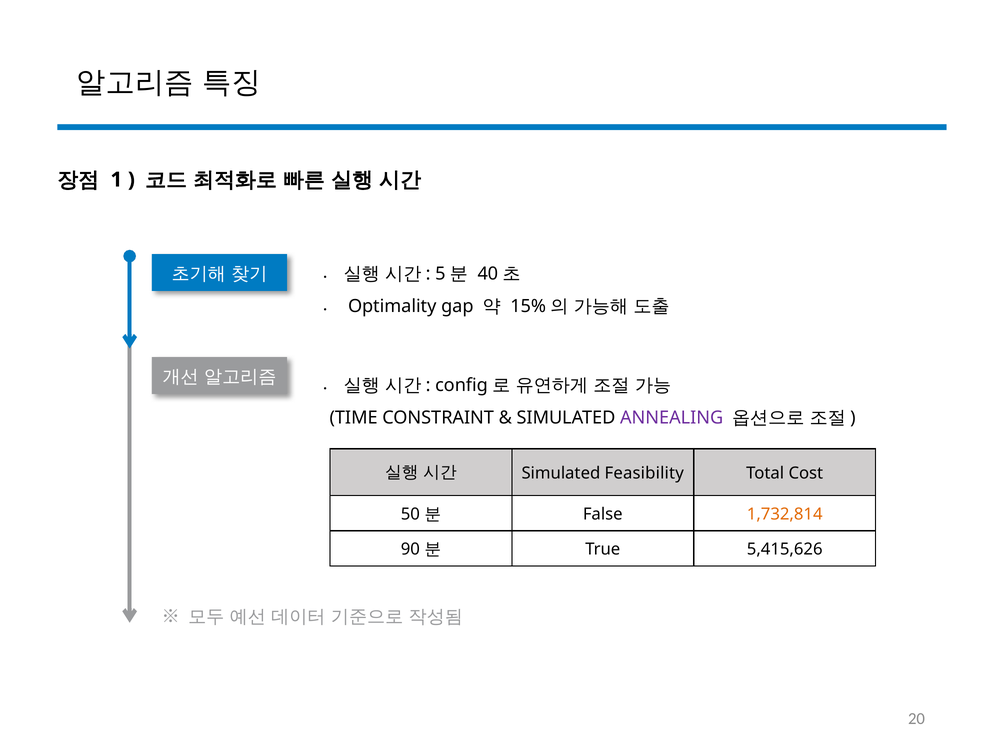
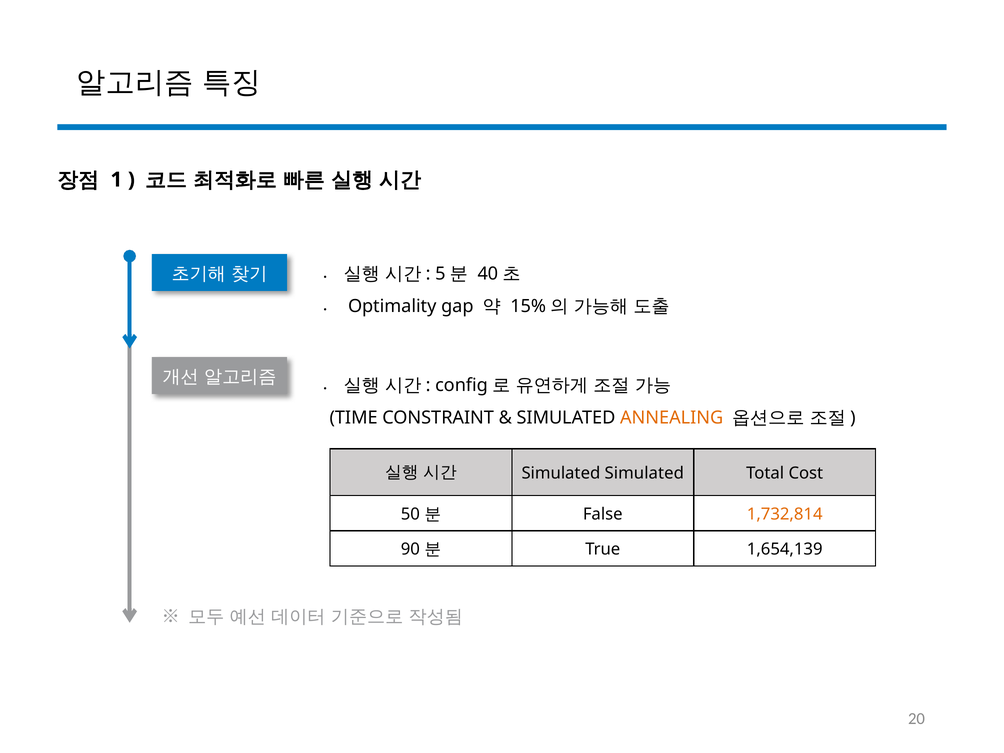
ANNEALING colour: purple -> orange (672, 418)
Simulated Feasibility: Feasibility -> Simulated (644, 473)
5,415,626: 5,415,626 -> 1,654,139 (785, 549)
